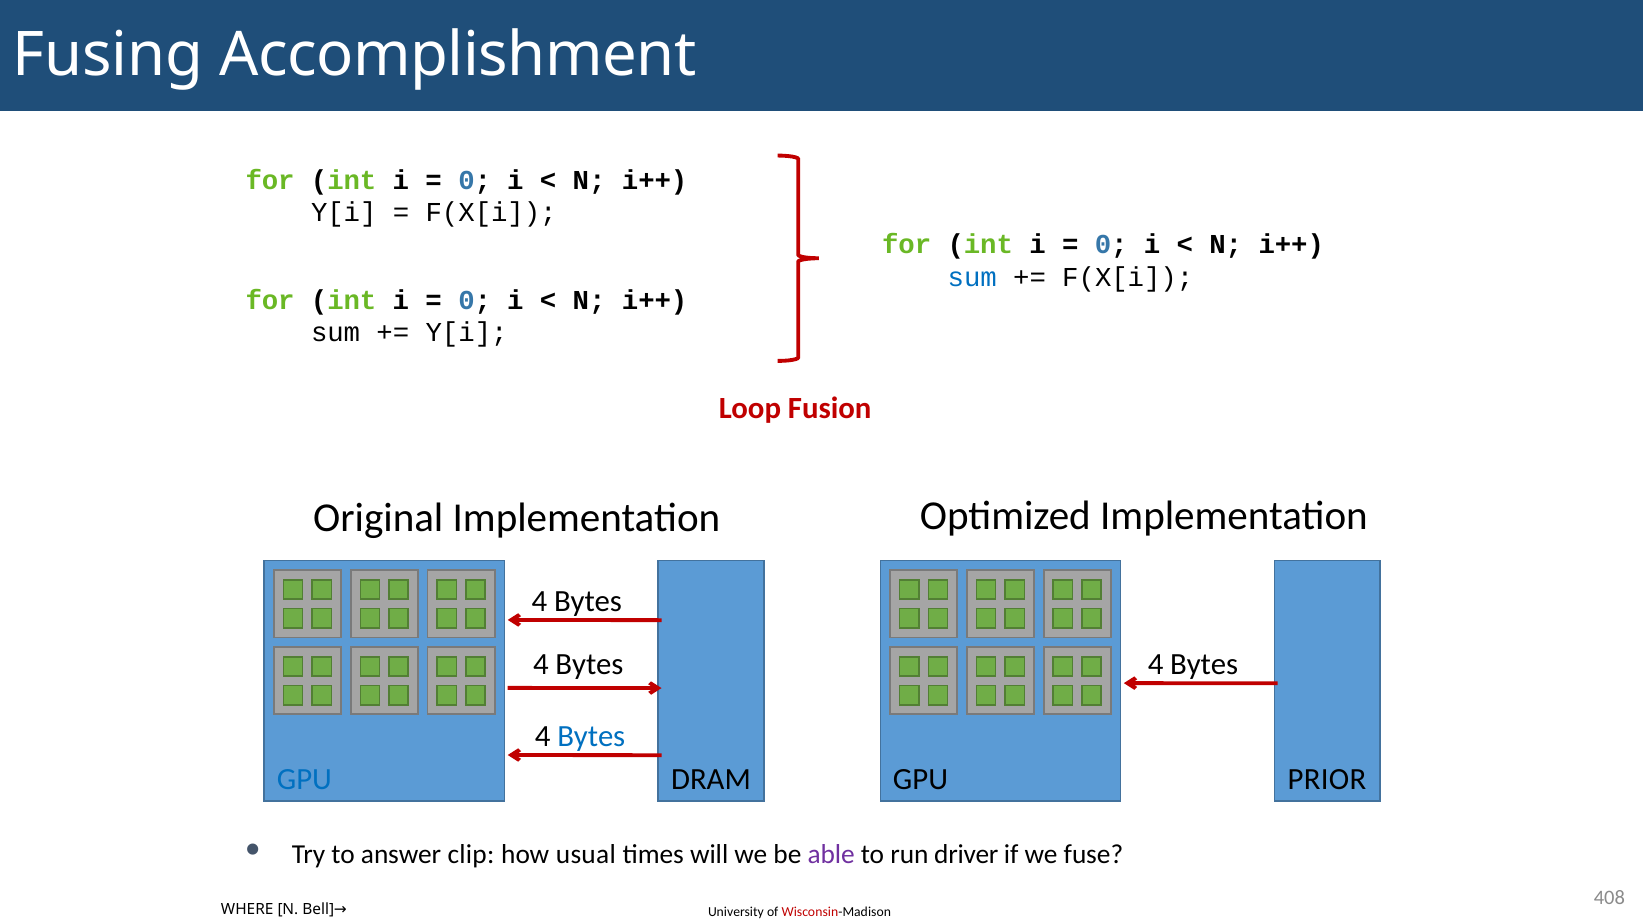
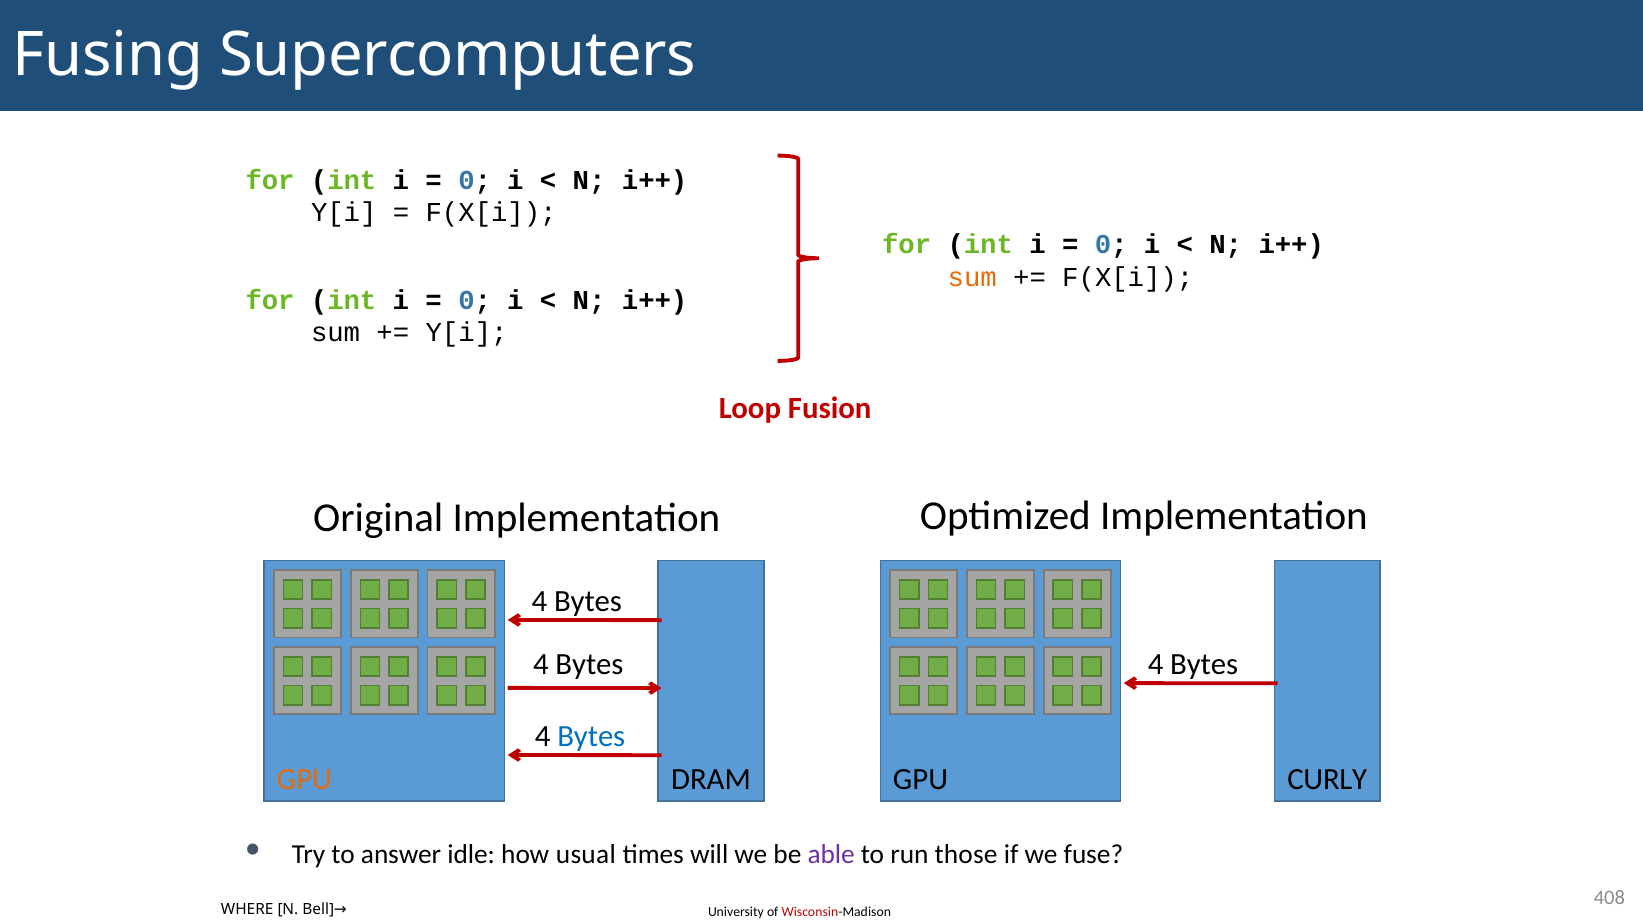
Accomplishment: Accomplishment -> Supercomputers (458, 55)
sum colour: blue -> orange (972, 278)
GPU colour: blue -> orange (304, 780)
PRIOR: PRIOR -> CURLY (1327, 780)
clip: clip -> idle (471, 854)
driver: driver -> those (966, 854)
